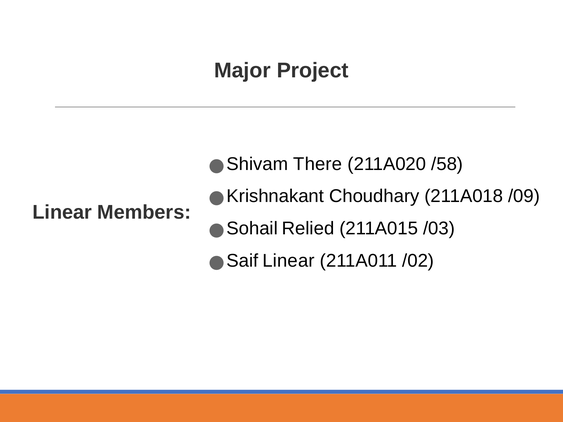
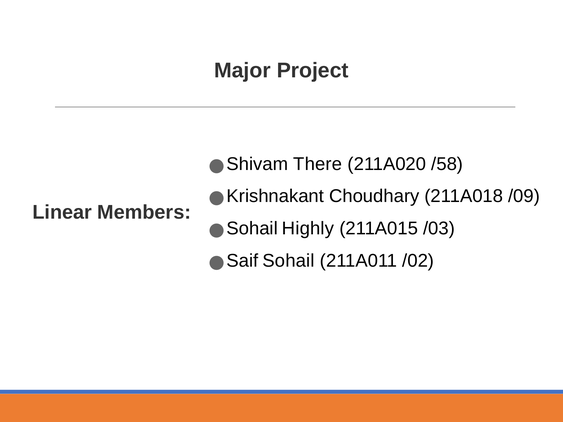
Relied: Relied -> Highly (308, 229)
Saif Linear: Linear -> Sohail (289, 261)
